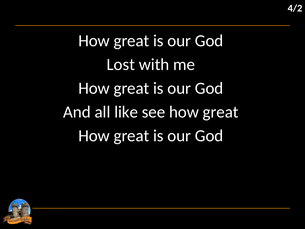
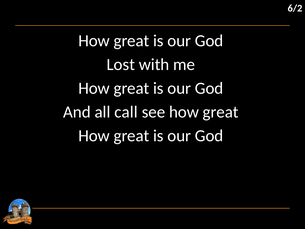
4/2: 4/2 -> 6/2 (295, 8)
like: like -> call (126, 112)
